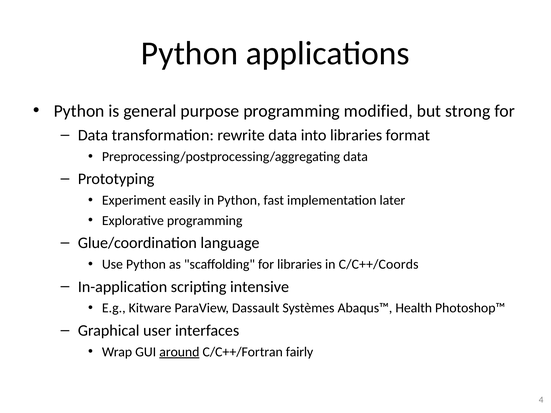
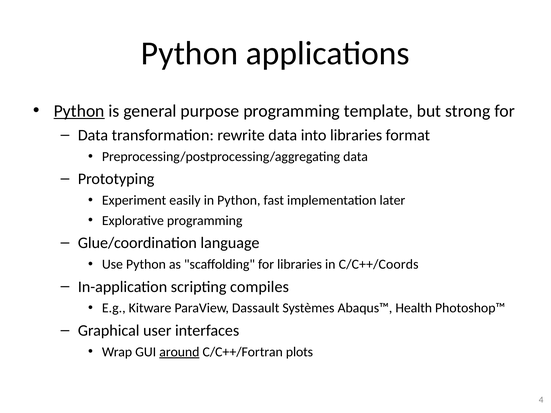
Python underline: none -> present (79, 111)
modified: modified -> template (378, 111)
intensive: intensive -> compiles (259, 287)
fairly: fairly -> plots (299, 352)
